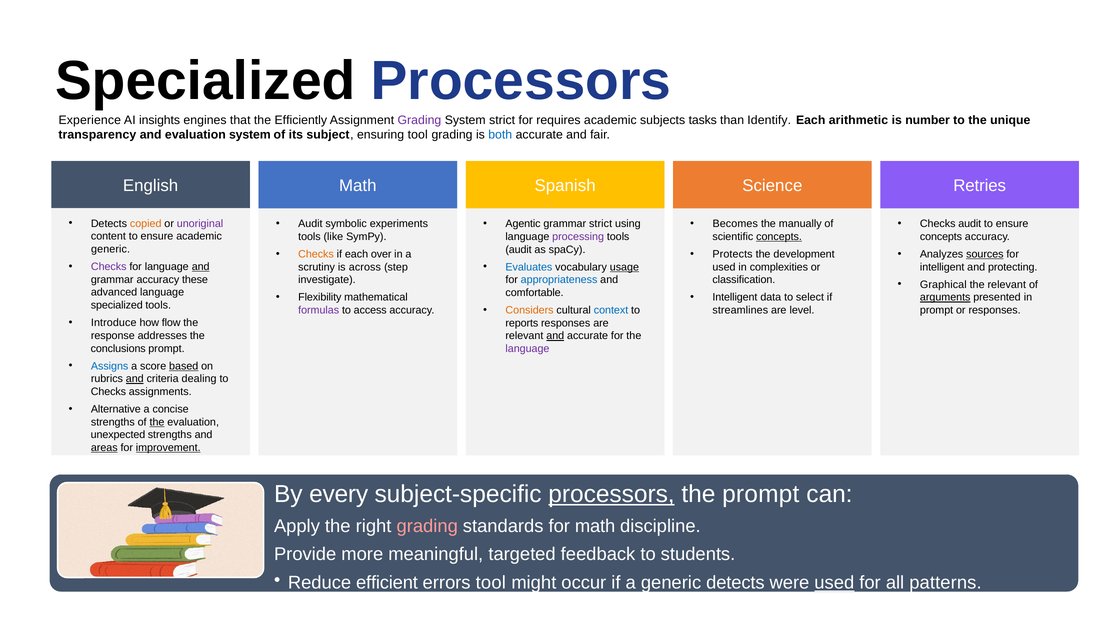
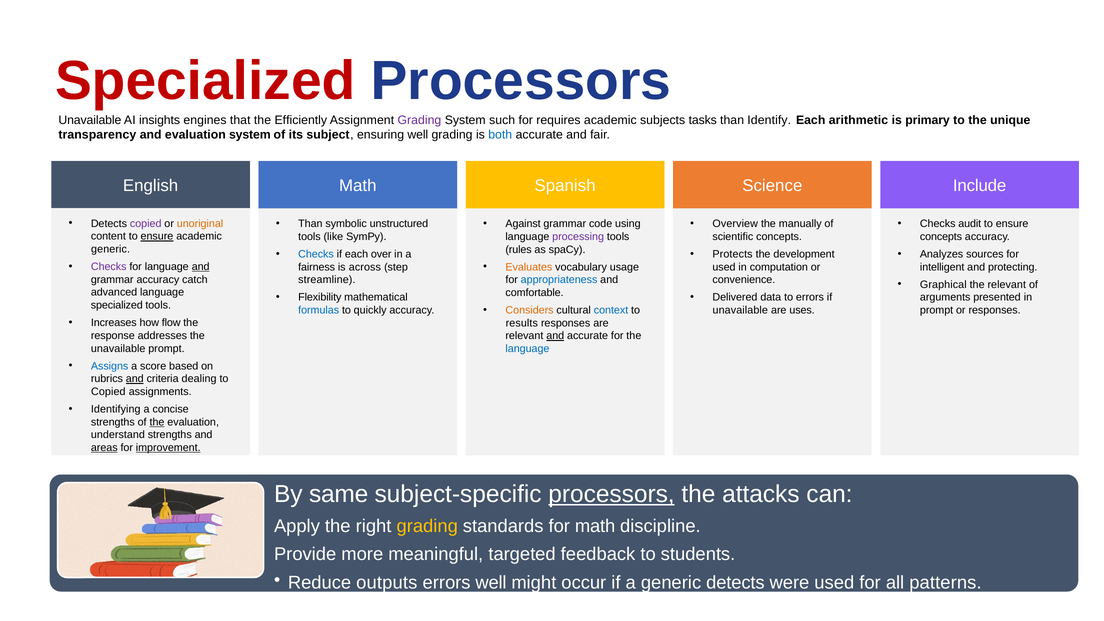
Specialized colour: black -> red (205, 81)
Experience: Experience -> Unavailable (90, 120)
System strict: strict -> such (502, 120)
number: number -> primary (928, 120)
ensuring tool: tool -> well (418, 135)
Retries: Retries -> Include (980, 186)
copied colour: orange -> purple (146, 224)
unoriginal colour: purple -> orange (200, 224)
Audit: Audit -> Than (310, 224)
experiments: experiments -> unstructured (399, 224)
Agentic: Agentic -> Against (523, 224)
grammar strict: strict -> code (601, 224)
Becomes: Becomes -> Overview (735, 224)
ensure underline: none -> present (157, 236)
concepts underline: present -> none (779, 237)
audit: audit -> rules (519, 250)
Checks colour: orange -> blue (316, 254)
sources underline: present -> none (985, 254)
Evaluates colour: blue -> orange (529, 267)
usage underline: present -> none (624, 267)
scrutiny: scrutiny -> fairness (317, 267)
complexities: complexities -> computation (779, 267)
these: these -> catch (195, 280)
investigate: investigate -> streamline (327, 280)
classification: classification -> convenience (744, 280)
Intelligent: Intelligent -> Delivered (735, 297)
to select: select -> errors (810, 297)
arguments underline: present -> none (945, 297)
formulas colour: purple -> blue (319, 310)
access: access -> quickly (370, 310)
streamlines: streamlines -> unavailable (740, 310)
level: level -> uses (802, 310)
Introduce: Introduce -> Increases (114, 323)
reports: reports -> results (522, 323)
conclusions: conclusions -> unavailable (118, 349)
language colour: purple -> blue (527, 349)
based underline: present -> none (184, 366)
Checks: Checks -> Copied (108, 392)
Alternative: Alternative -> Identifying (116, 409)
unexpected: unexpected -> understand (118, 435)
every: every -> same (339, 494)
the prompt: prompt -> attacks (761, 494)
grading colour: pink -> yellow (427, 526)
efficient: efficient -> outputs (387, 583)
tool: tool -> well (491, 583)
used underline: present -> none (834, 583)
